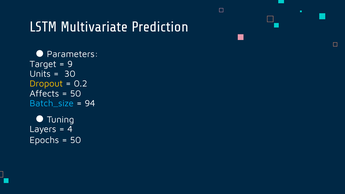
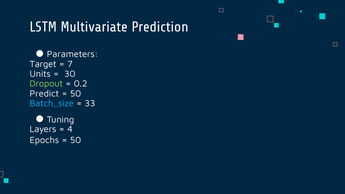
9: 9 -> 7 (70, 64)
Dropout colour: yellow -> light green (46, 84)
Affects: Affects -> Predict (44, 94)
94: 94 -> 33 (90, 103)
